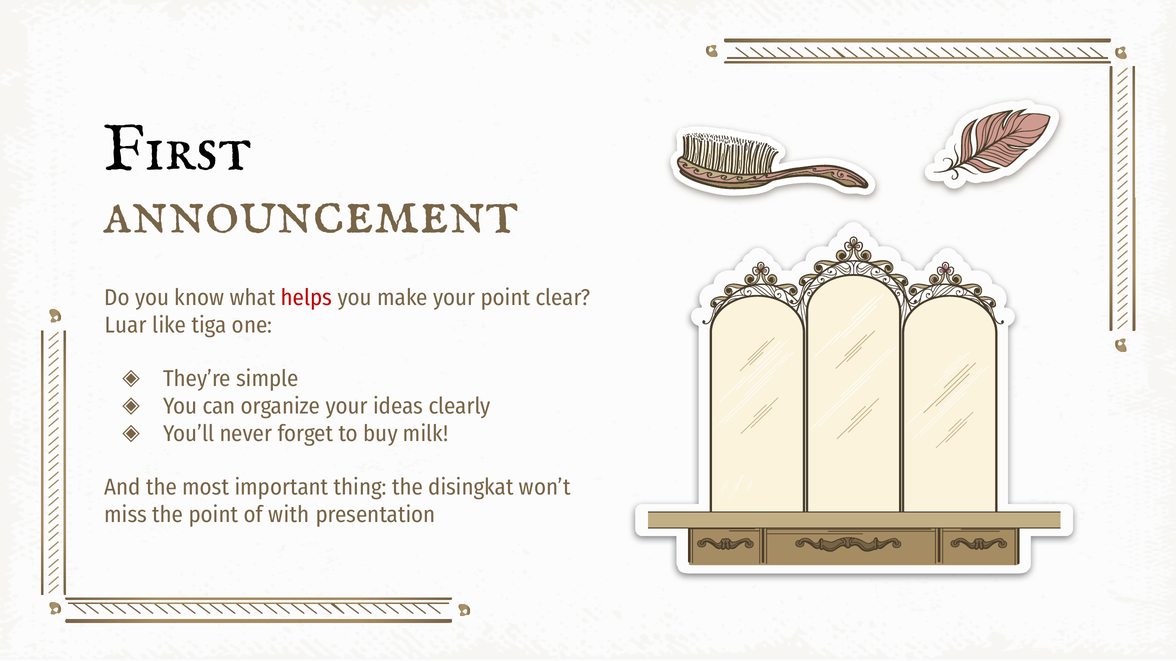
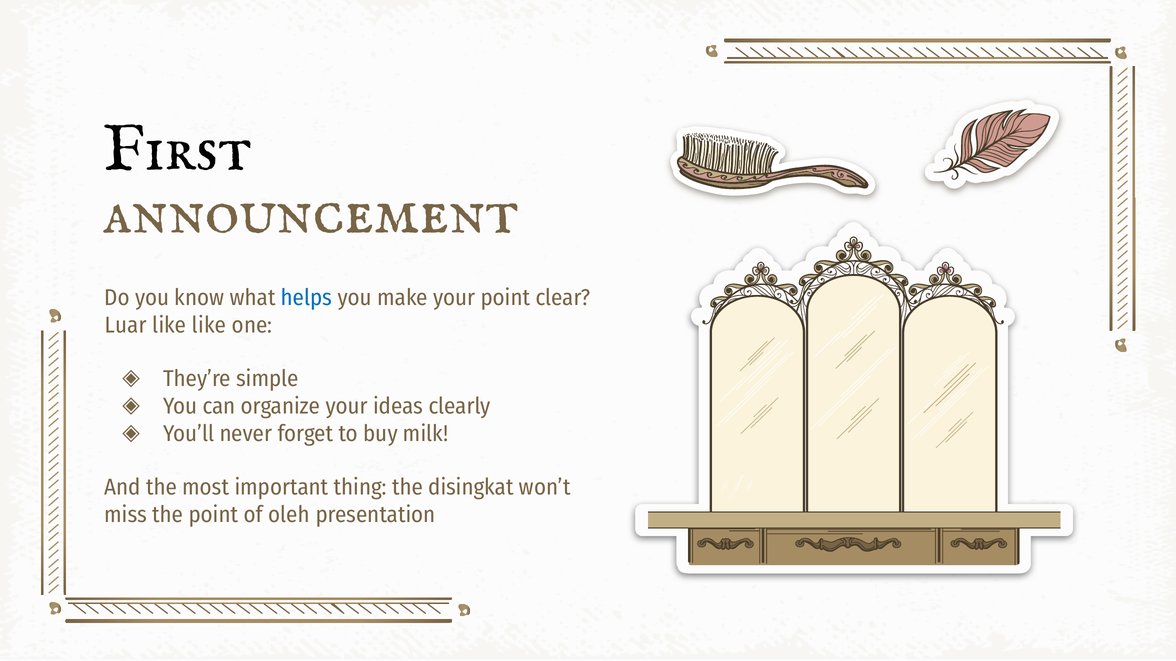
helps colour: red -> blue (307, 298)
like tiga: tiga -> like (209, 326)
with: with -> oleh (289, 515)
